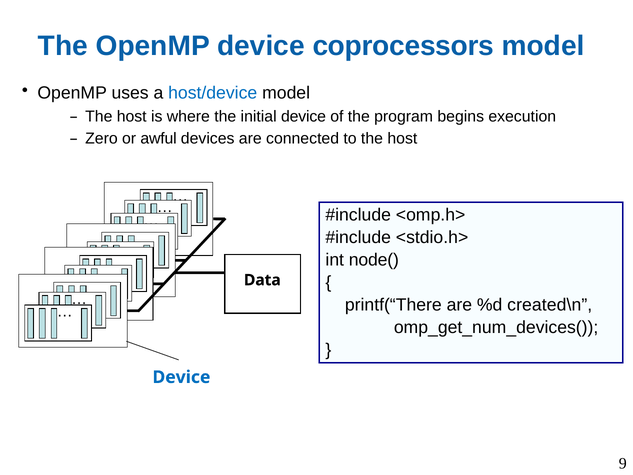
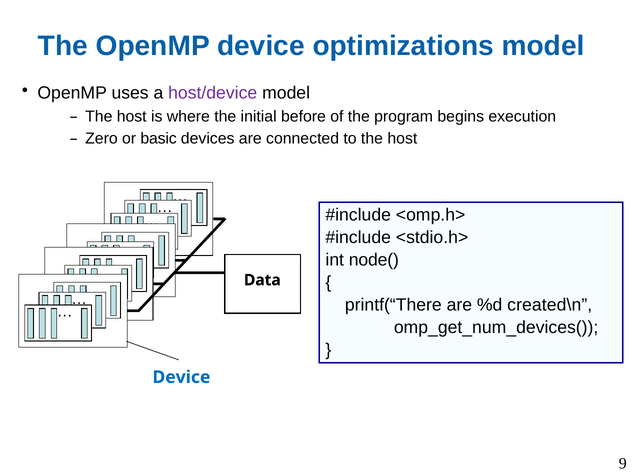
coprocessors: coprocessors -> optimizations (403, 46)
host/device colour: blue -> purple (213, 93)
initial device: device -> before (303, 116)
awful: awful -> basic (159, 139)
